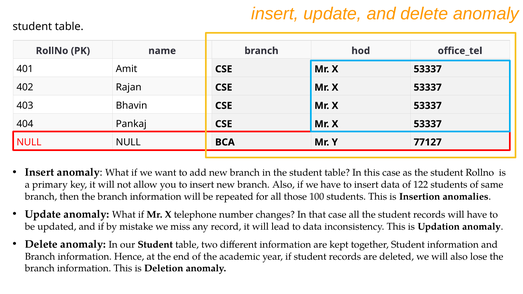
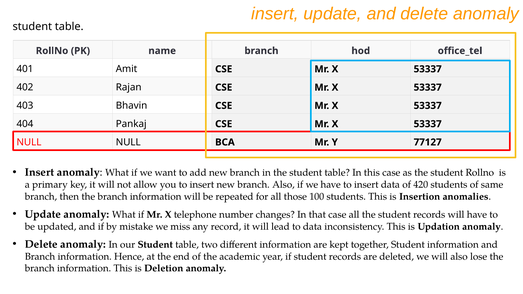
122: 122 -> 420 (421, 185)
